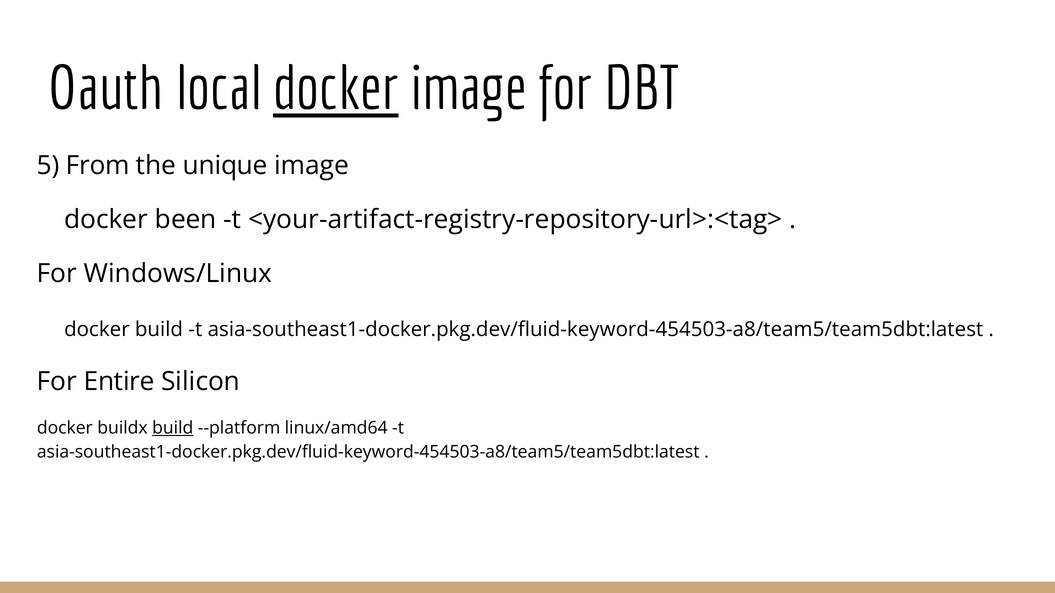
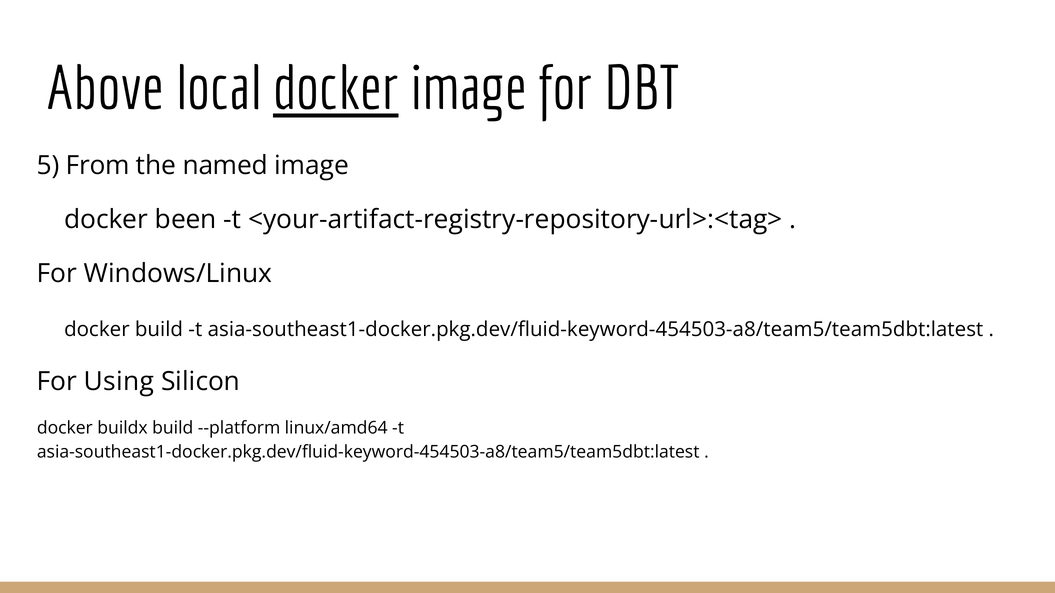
Oauth: Oauth -> Above (105, 89)
unique: unique -> named (225, 166)
Entire: Entire -> Using (119, 382)
build underline: present -> none (173, 428)
